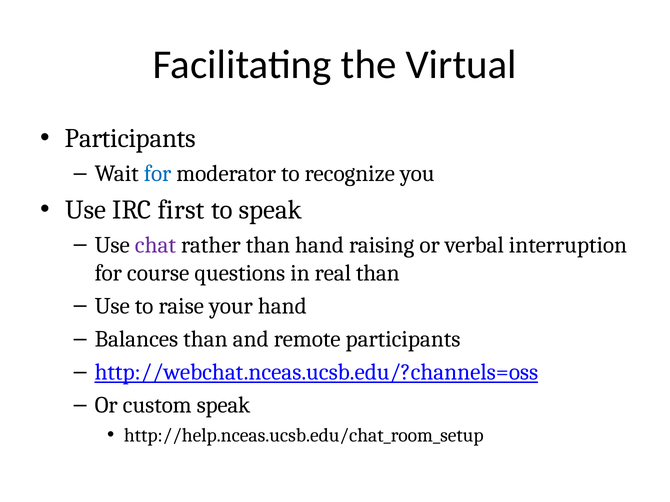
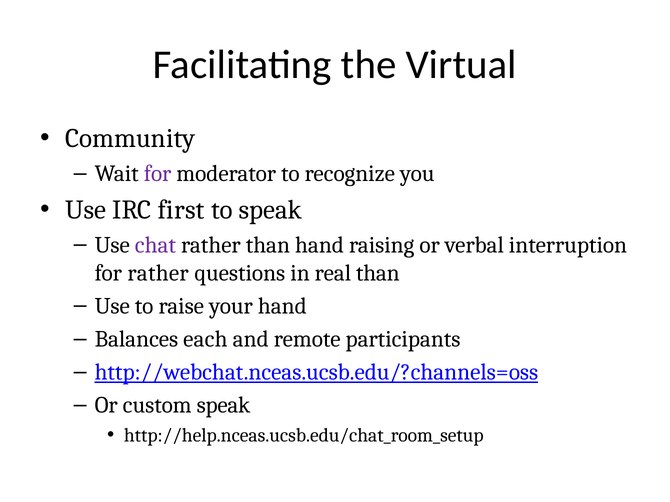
Participants: Participants -> Community (130, 139)
for colour: blue -> purple (158, 174)
for course: course -> rather (158, 273)
Balances than: than -> each (205, 339)
